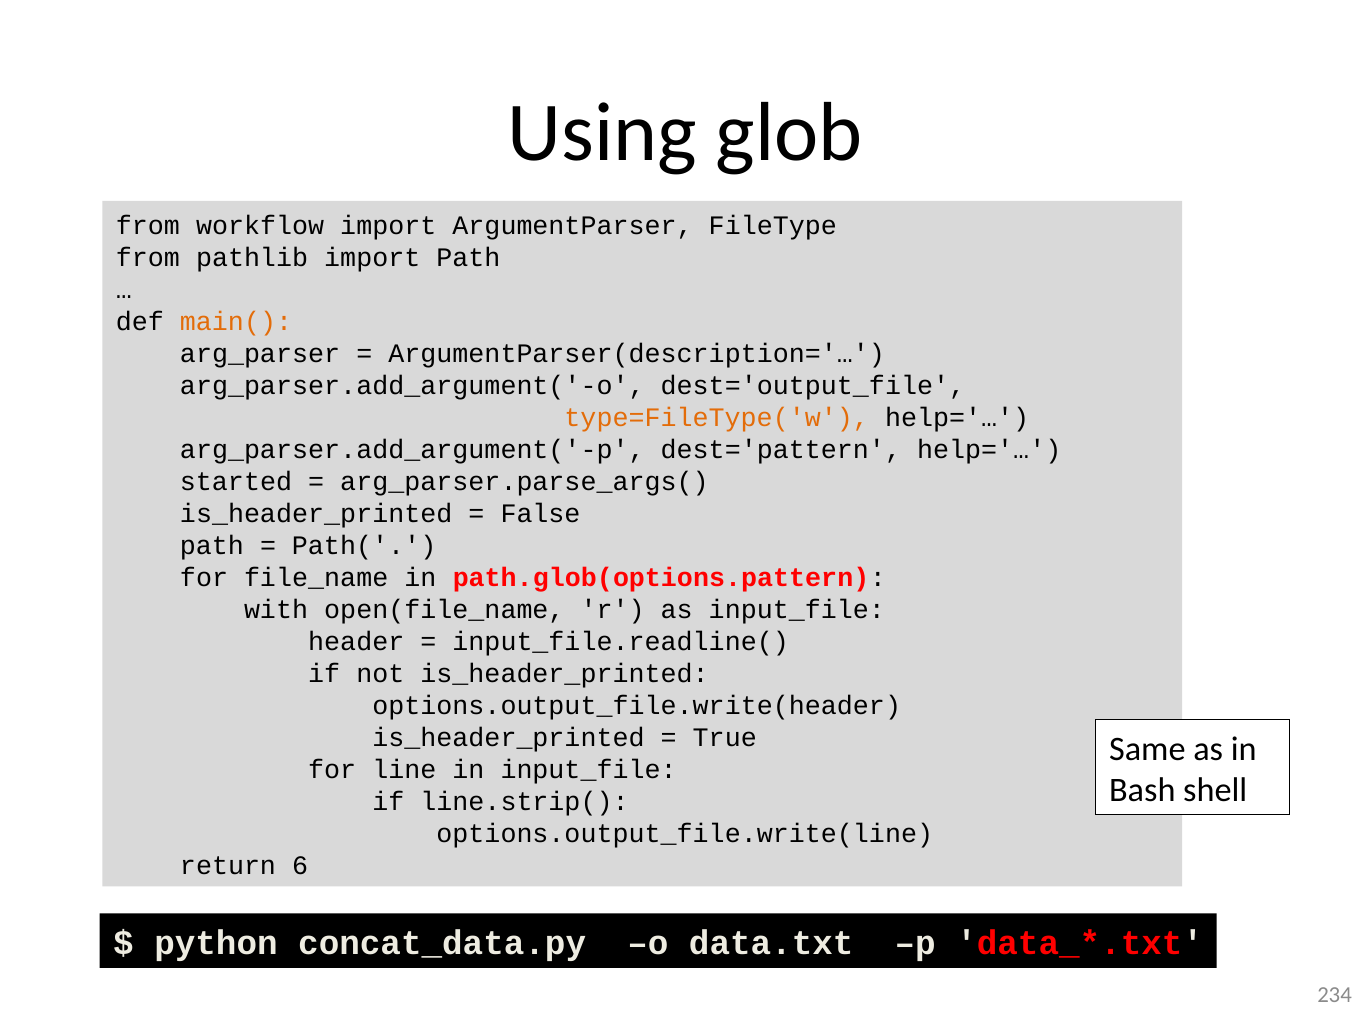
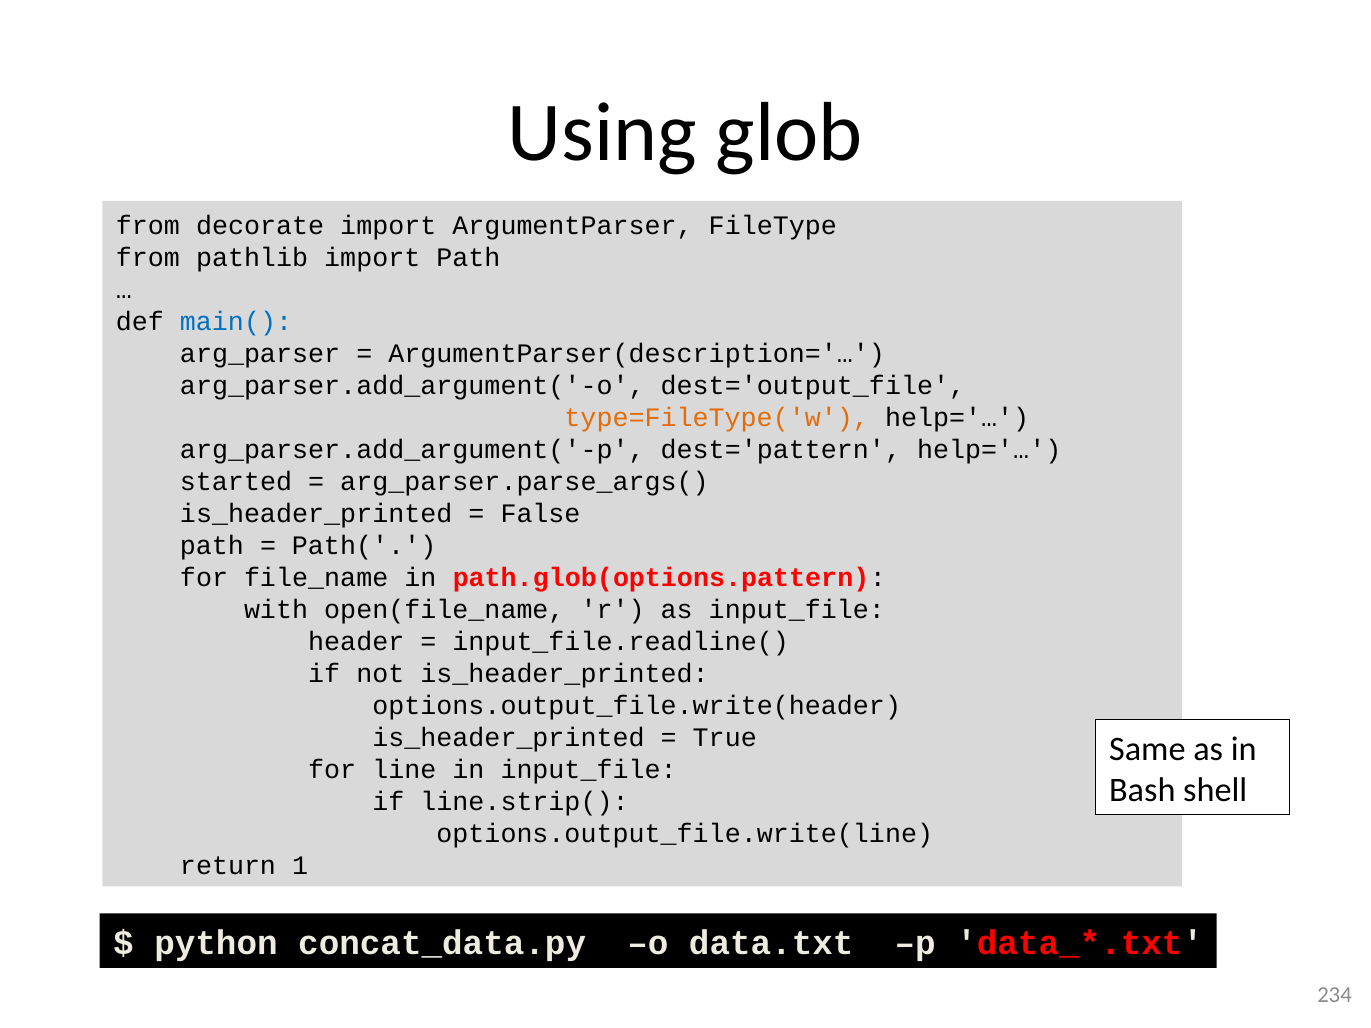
workflow: workflow -> decorate (260, 226)
main( colour: orange -> blue (236, 322)
6: 6 -> 1 (300, 866)
